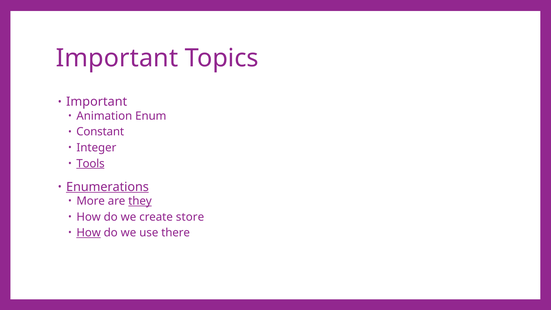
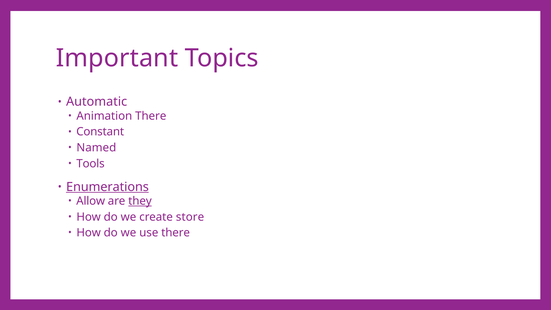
Important: Important -> Automatic (97, 102)
Animation Enum: Enum -> There (151, 116)
Integer: Integer -> Named (96, 148)
Tools underline: present -> none (90, 164)
More: More -> Allow (91, 201)
How underline: present -> none (89, 233)
